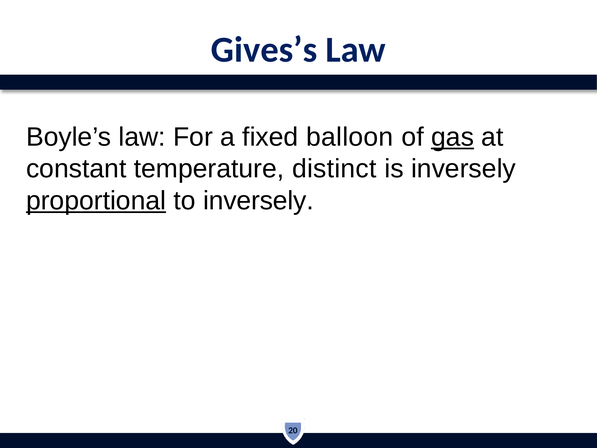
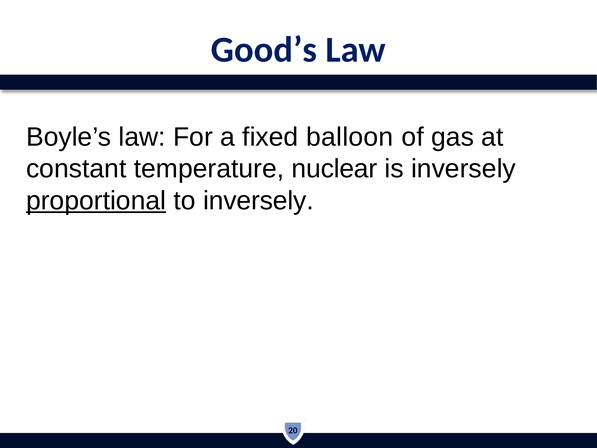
Gives’s: Gives’s -> Good’s (264, 50)
gas underline: present -> none (453, 137)
distinct: distinct -> nuclear (334, 169)
